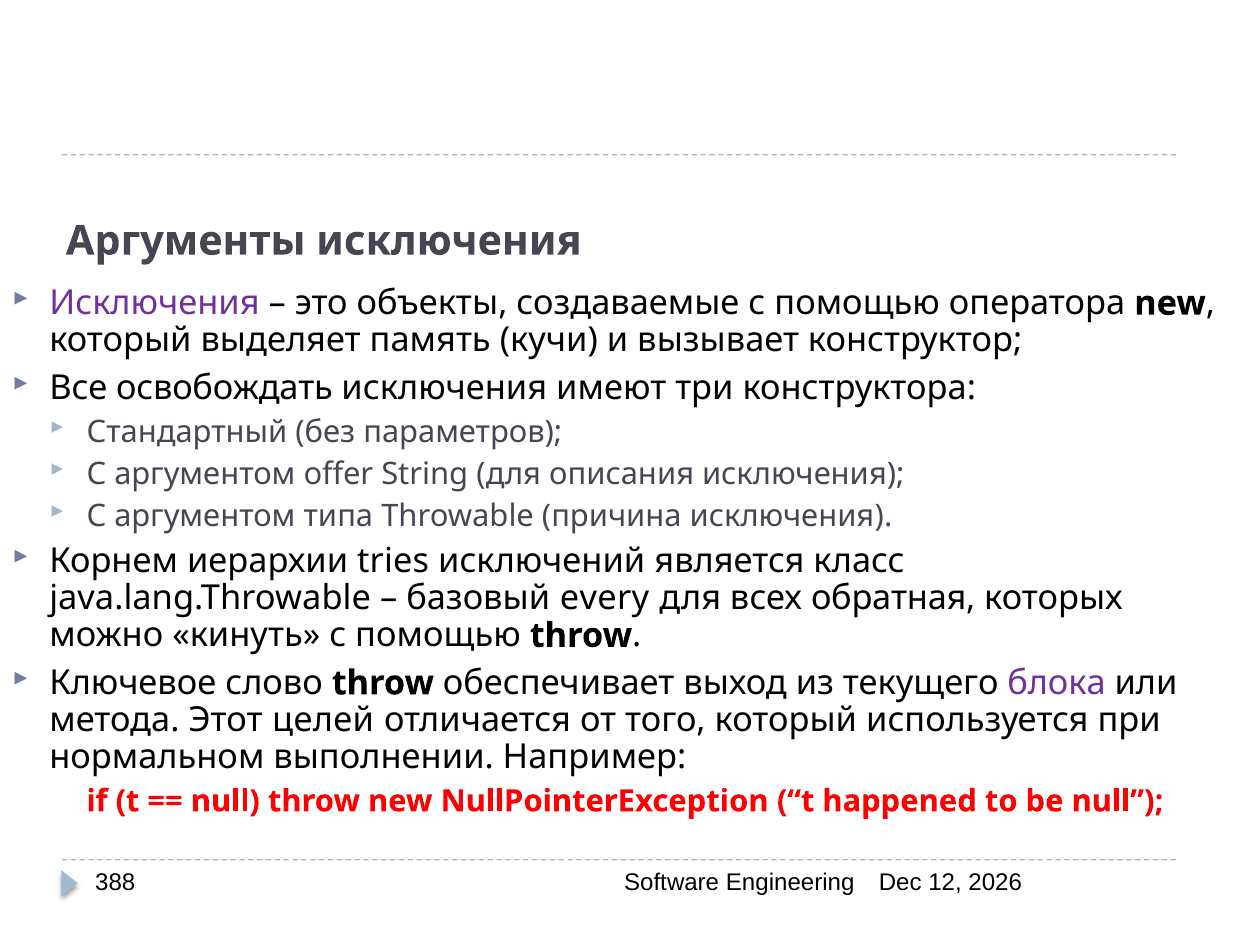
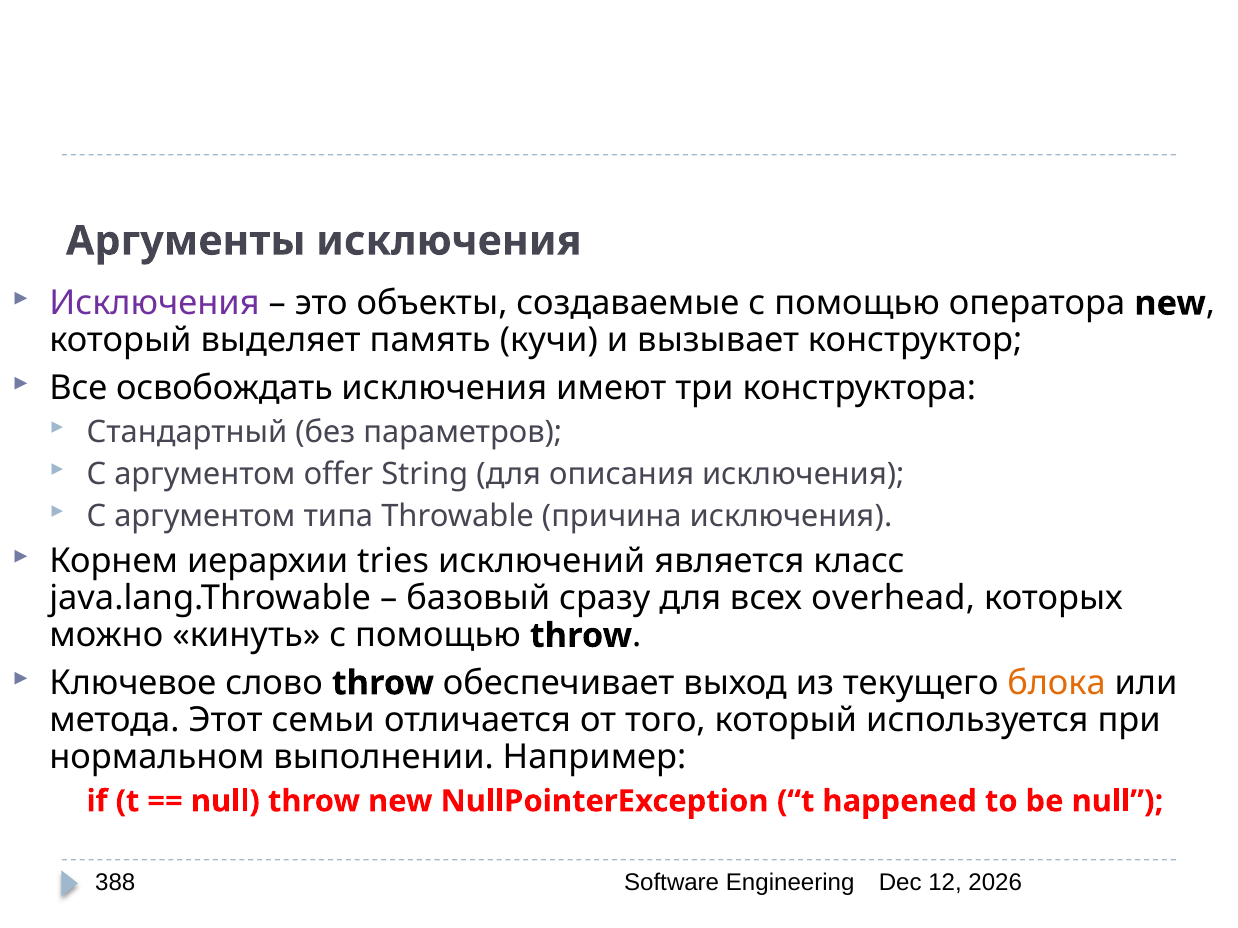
every: every -> сразу (605, 599)
обратная: обратная -> overhead (893, 599)
блока colour: purple -> orange (1057, 683)
целей: целей -> семьи (323, 721)
